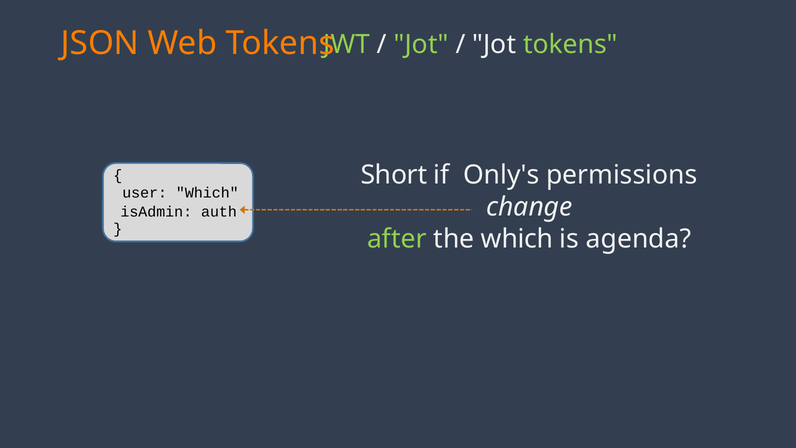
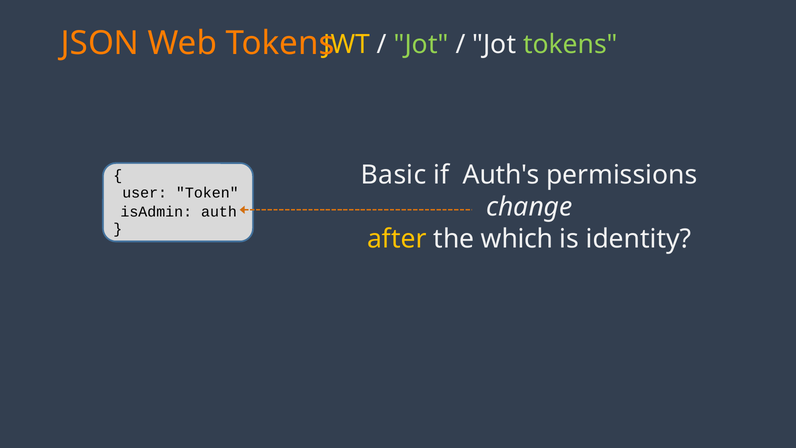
JWT colour: light green -> yellow (347, 44)
Short: Short -> Basic (394, 175)
Only's: Only's -> Auth's (501, 175)
user Which: Which -> Token (207, 193)
after colour: light green -> yellow (397, 239)
agenda: agenda -> identity (639, 239)
